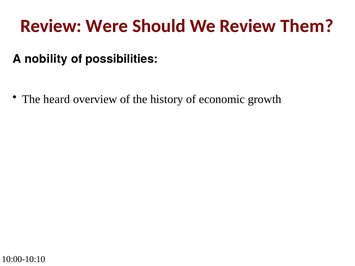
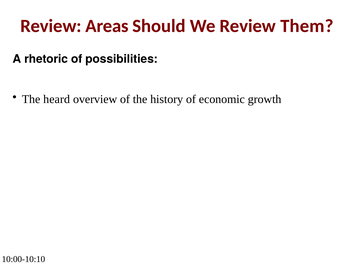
Were: Were -> Areas (107, 26)
nobility: nobility -> rhetoric (46, 59)
